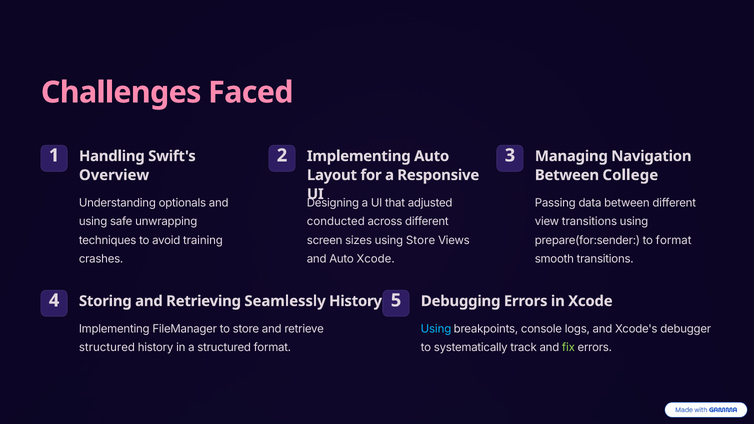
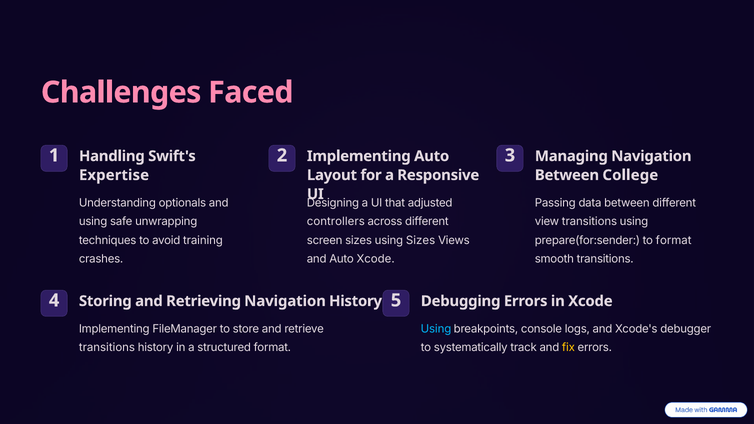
Overview: Overview -> Expertise (114, 175)
conducted: conducted -> controllers (336, 222)
using Store: Store -> Sizes (421, 240)
Retrieving Seamlessly: Seamlessly -> Navigation (285, 301)
structured: structured -> transitions (107, 348)
fix colour: light green -> yellow (568, 348)
